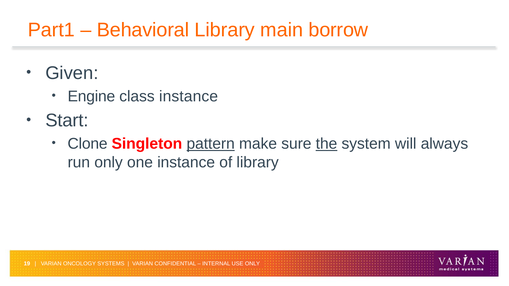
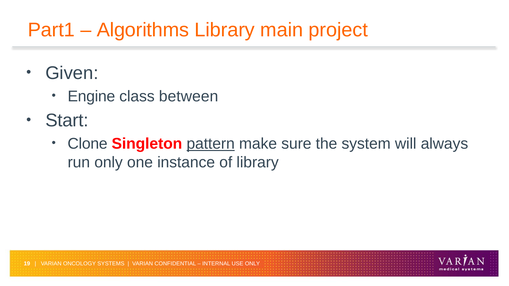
Behavioral: Behavioral -> Algorithms (143, 30)
borrow: borrow -> project (338, 30)
class instance: instance -> between (189, 96)
the underline: present -> none (327, 144)
